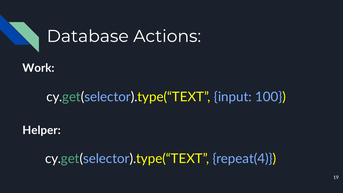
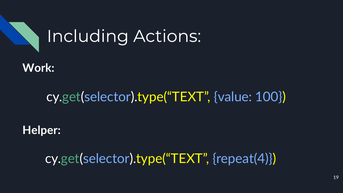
Database: Database -> Including (88, 36)
input: input -> value (233, 97)
